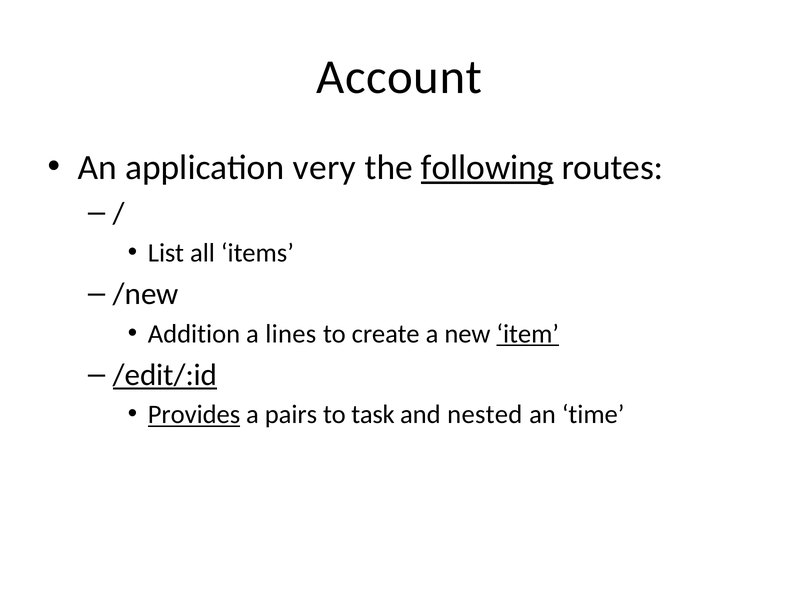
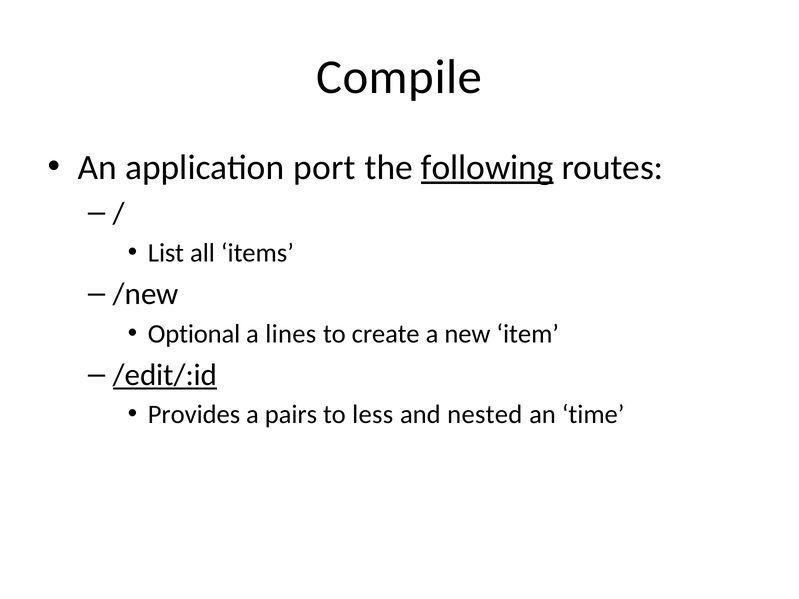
Account: Account -> Compile (399, 77)
very: very -> port (324, 168)
Addition: Addition -> Optional (194, 334)
item underline: present -> none (528, 334)
Provides underline: present -> none (194, 415)
task: task -> less (373, 415)
